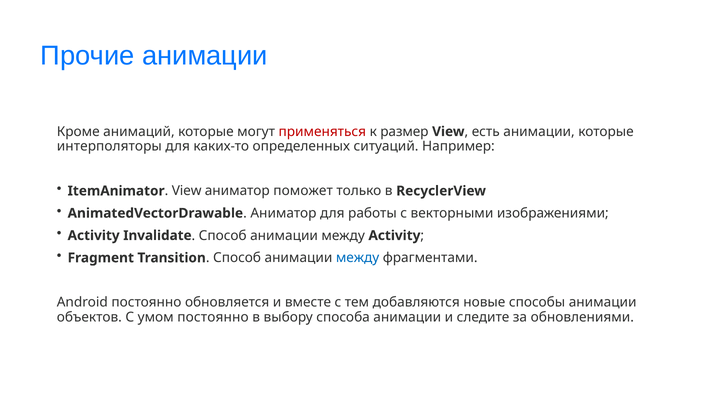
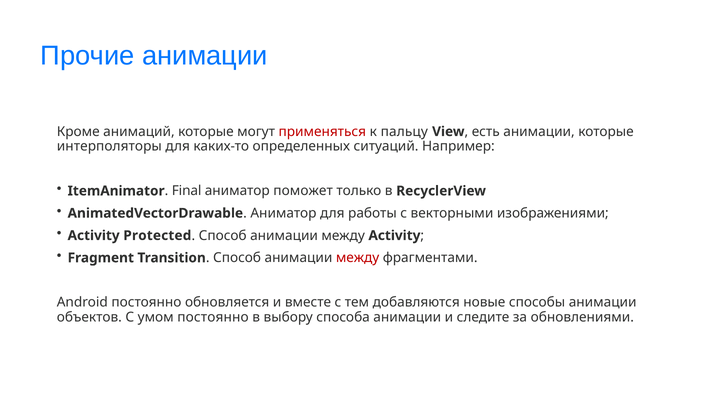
размер: размер -> пальцу (404, 132)
View: View -> Final (187, 191)
Invalidate: Invalidate -> Protected (157, 236)
между colour: blue -> red (358, 258)
